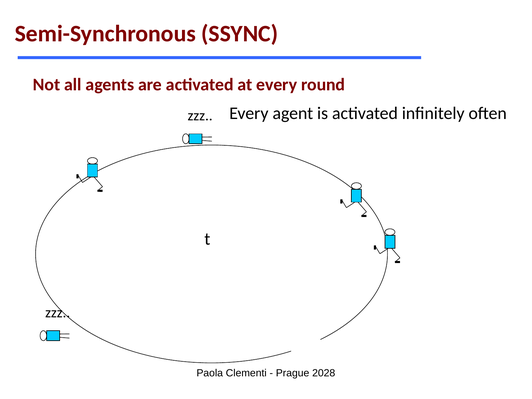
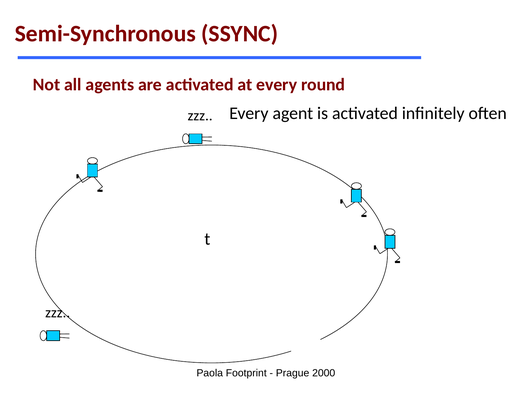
Clementi: Clementi -> Footprint (246, 373)
2028: 2028 -> 2000 (324, 373)
